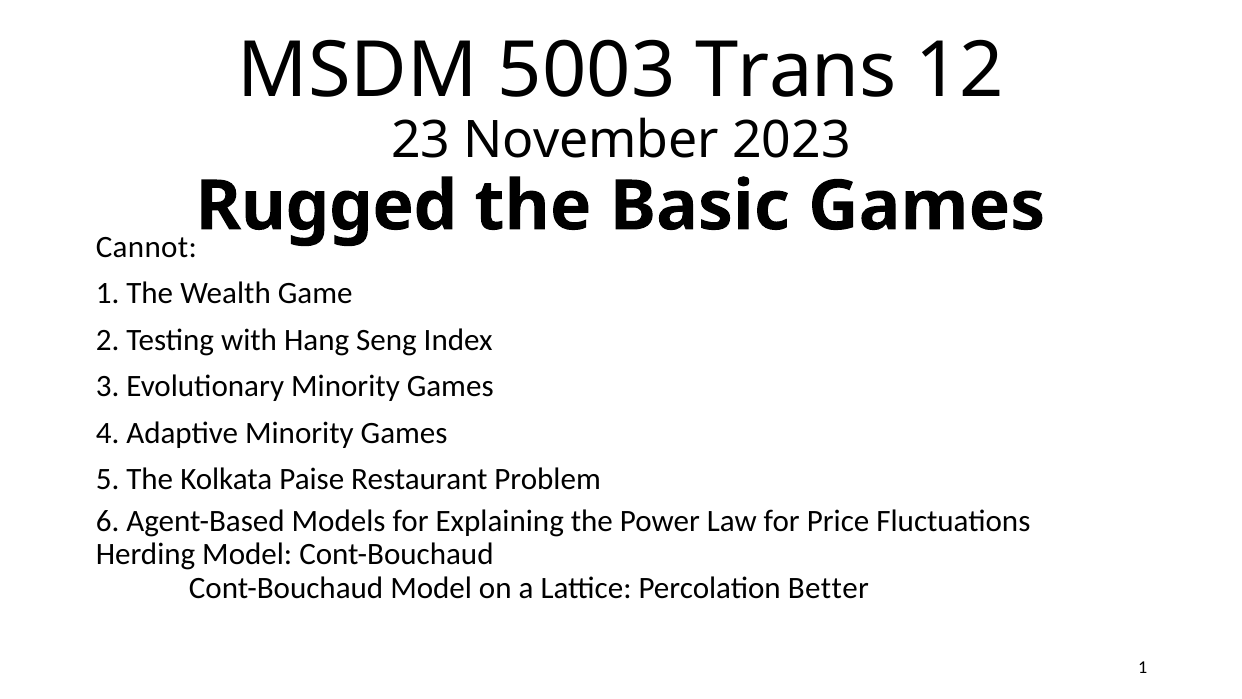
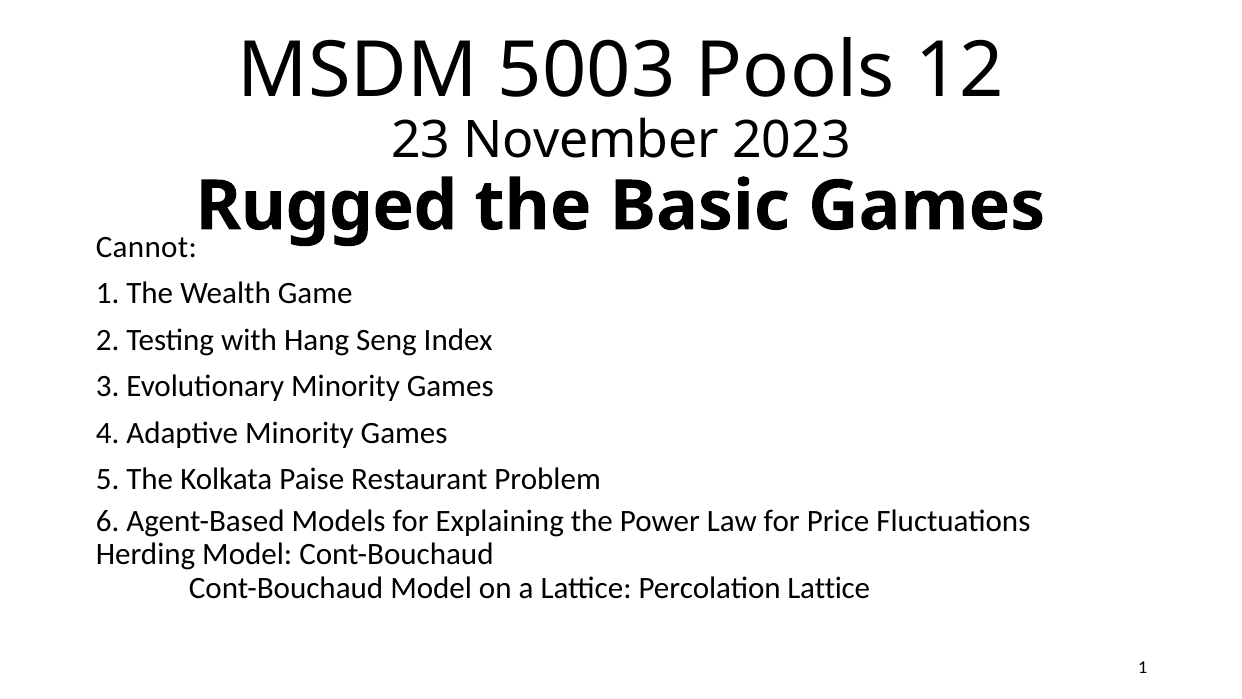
Trans: Trans -> Pools (795, 71)
Percolation Better: Better -> Lattice (829, 588)
